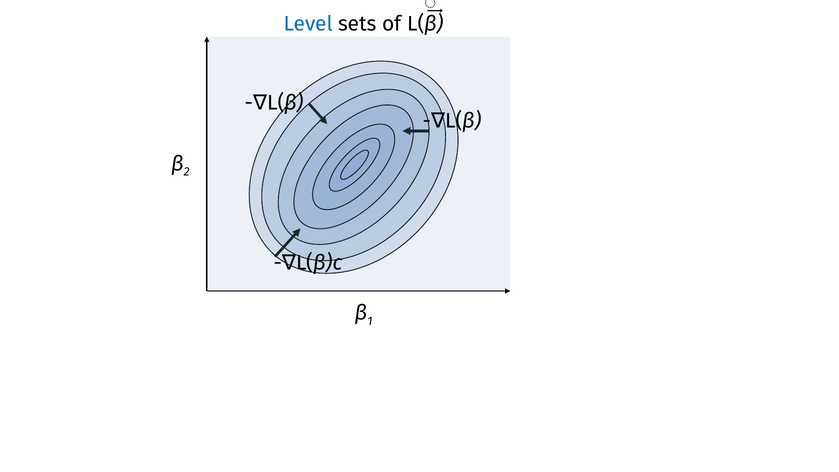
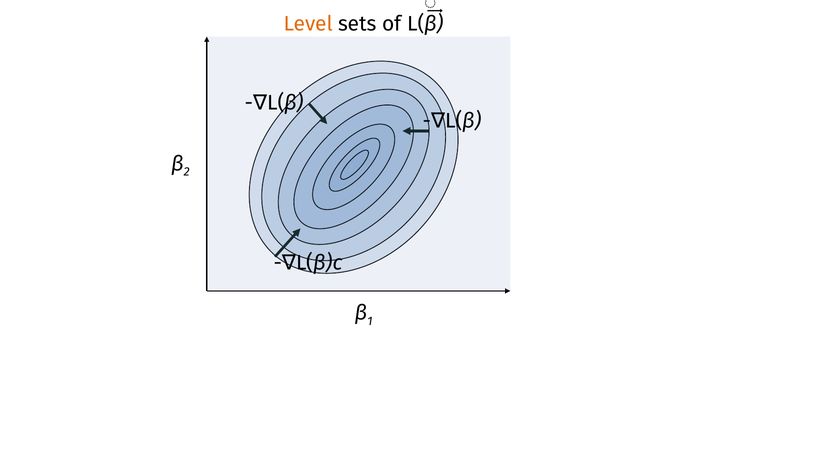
Level colour: blue -> orange (308, 24)
